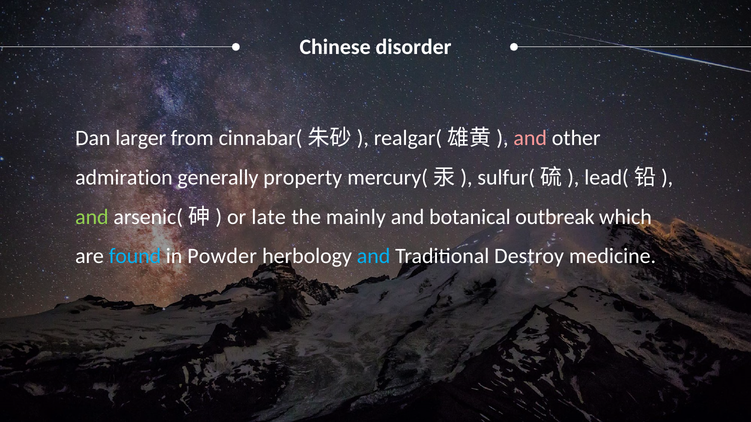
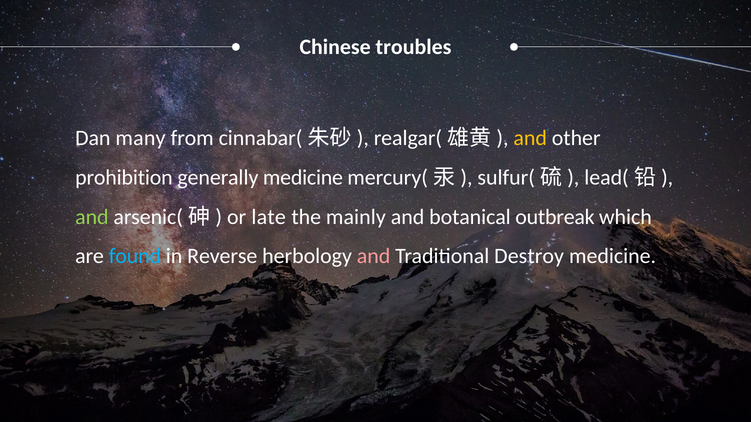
disorder: disorder -> troubles (414, 47)
larger: larger -> many (141, 138)
and colour: pink -> yellow (530, 138)
admiration: admiration -> prohibition (124, 178)
generally property: property -> medicine (303, 178)
Powder: Powder -> Reverse (222, 257)
and colour: light blue -> pink (374, 257)
